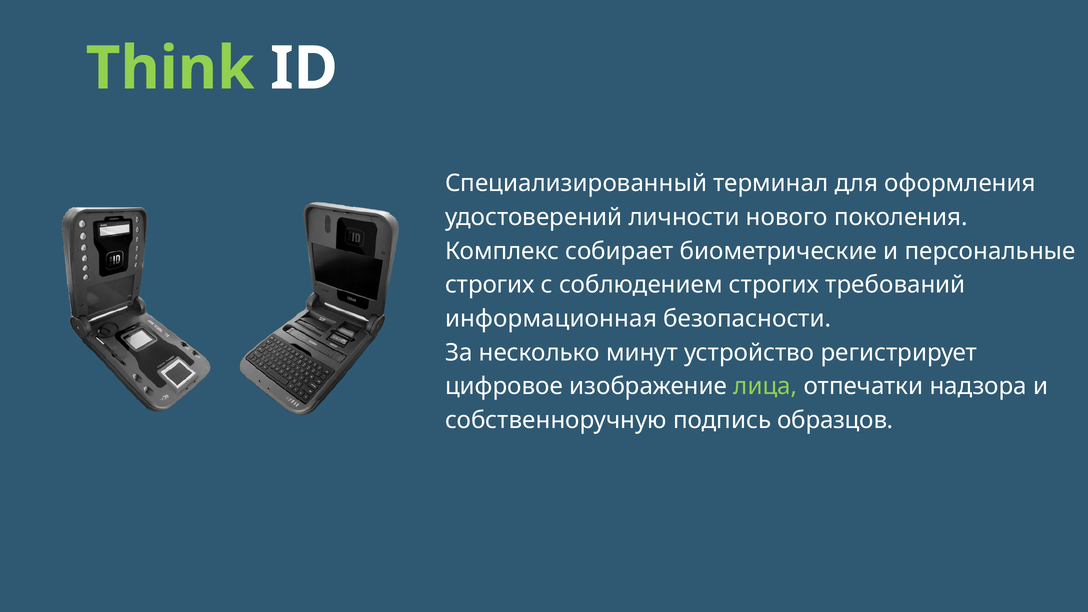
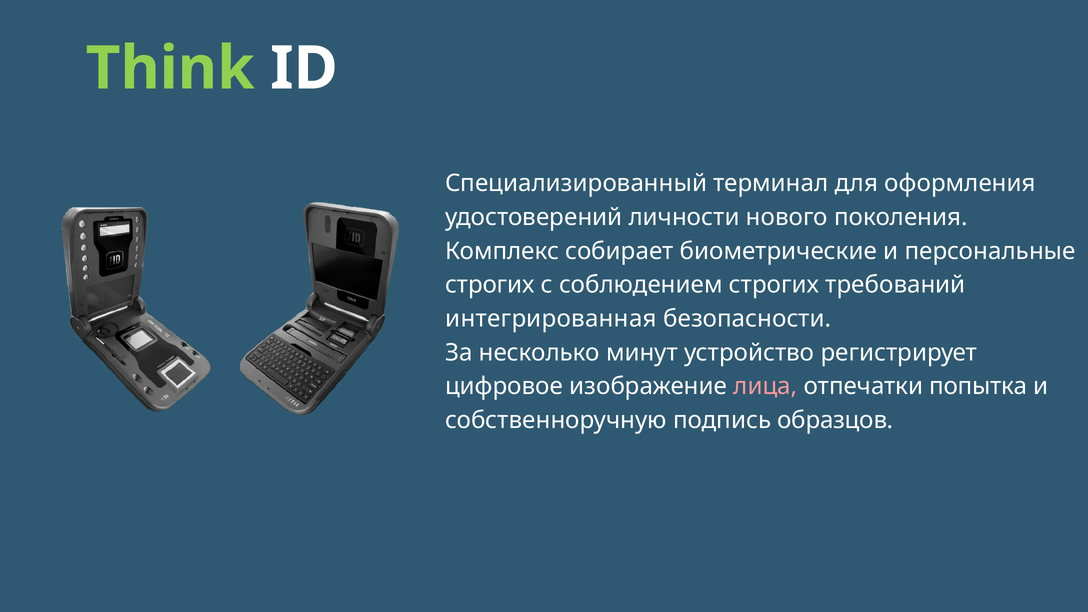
информационная: информационная -> интегрированная (551, 319)
лица colour: light green -> pink (765, 386)
надзора: надзора -> попытка (978, 386)
